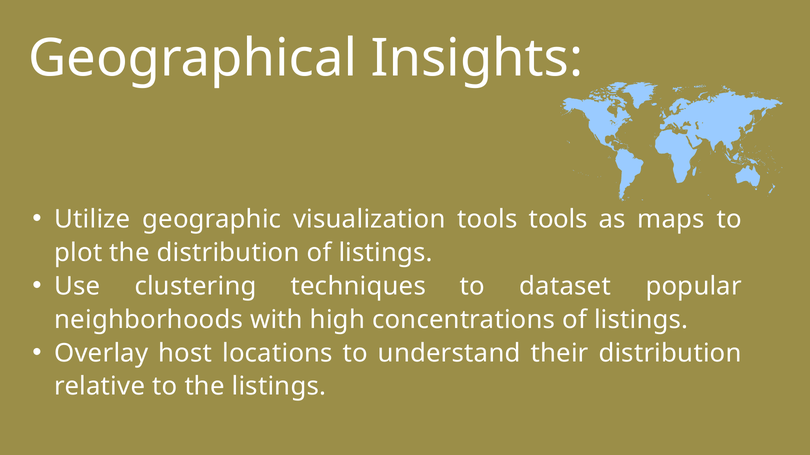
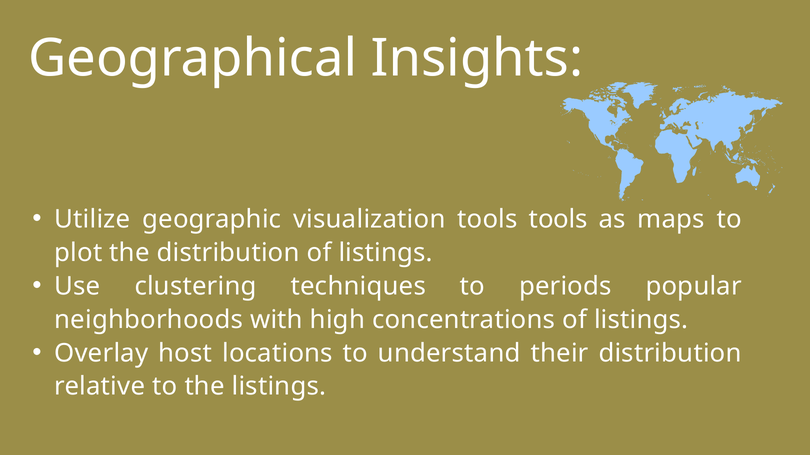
dataset: dataset -> periods (565, 287)
